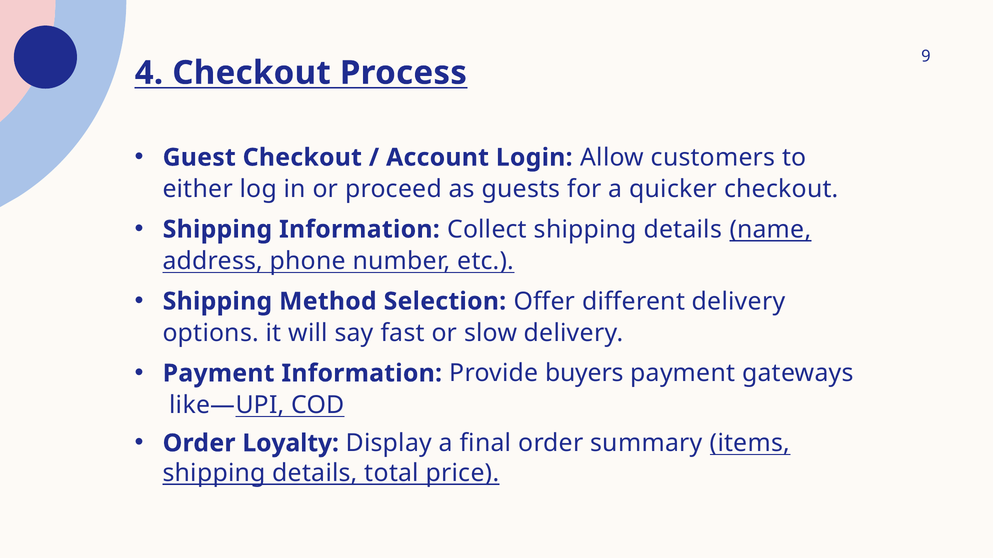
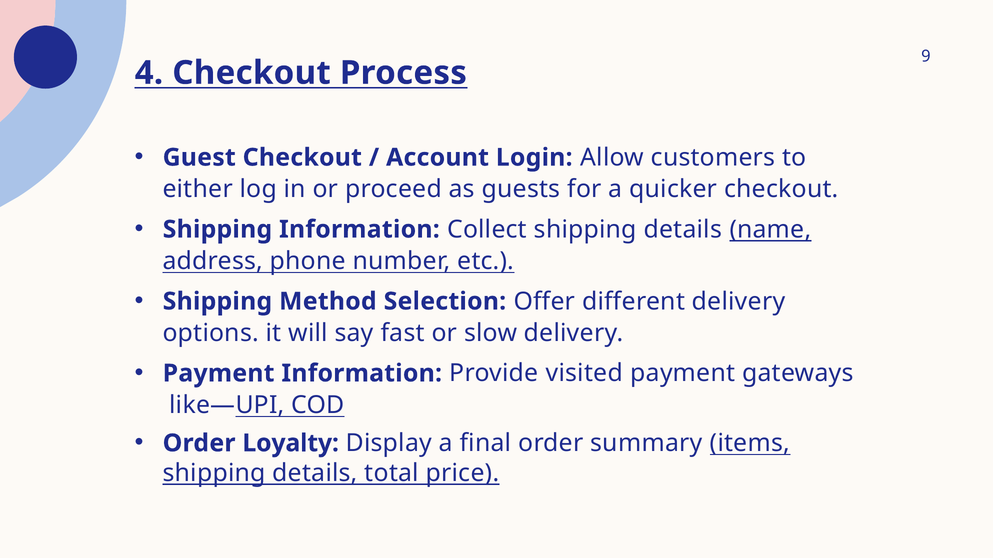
buyers: buyers -> visited (584, 374)
